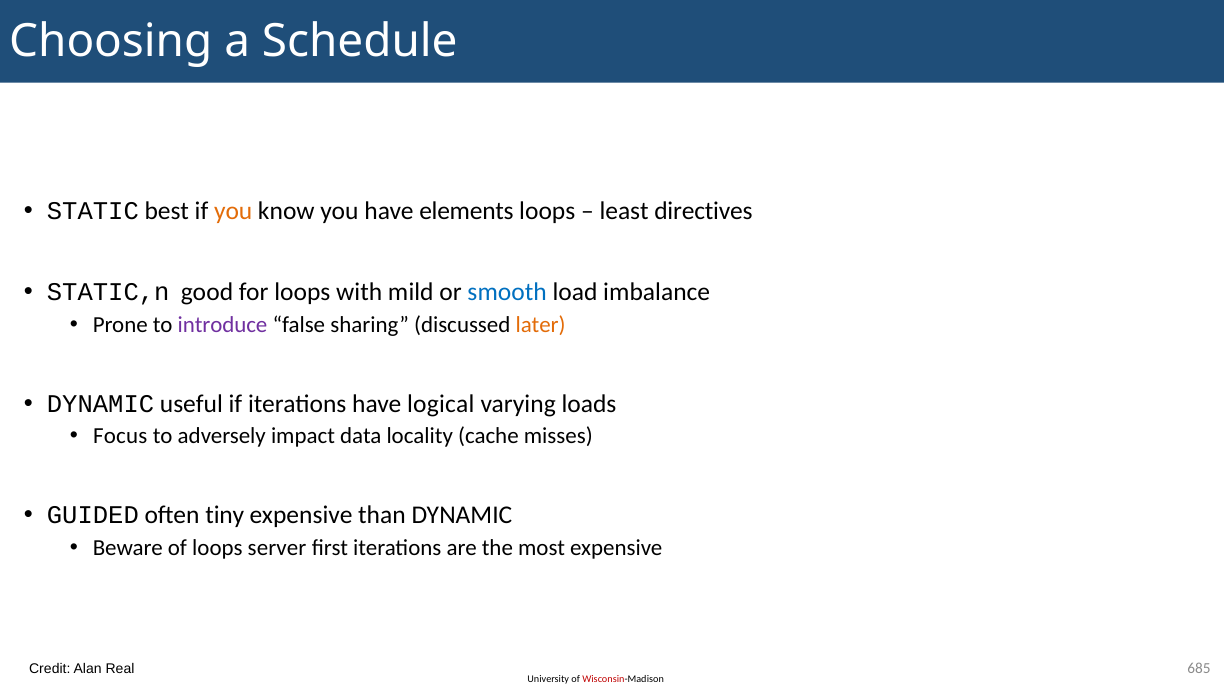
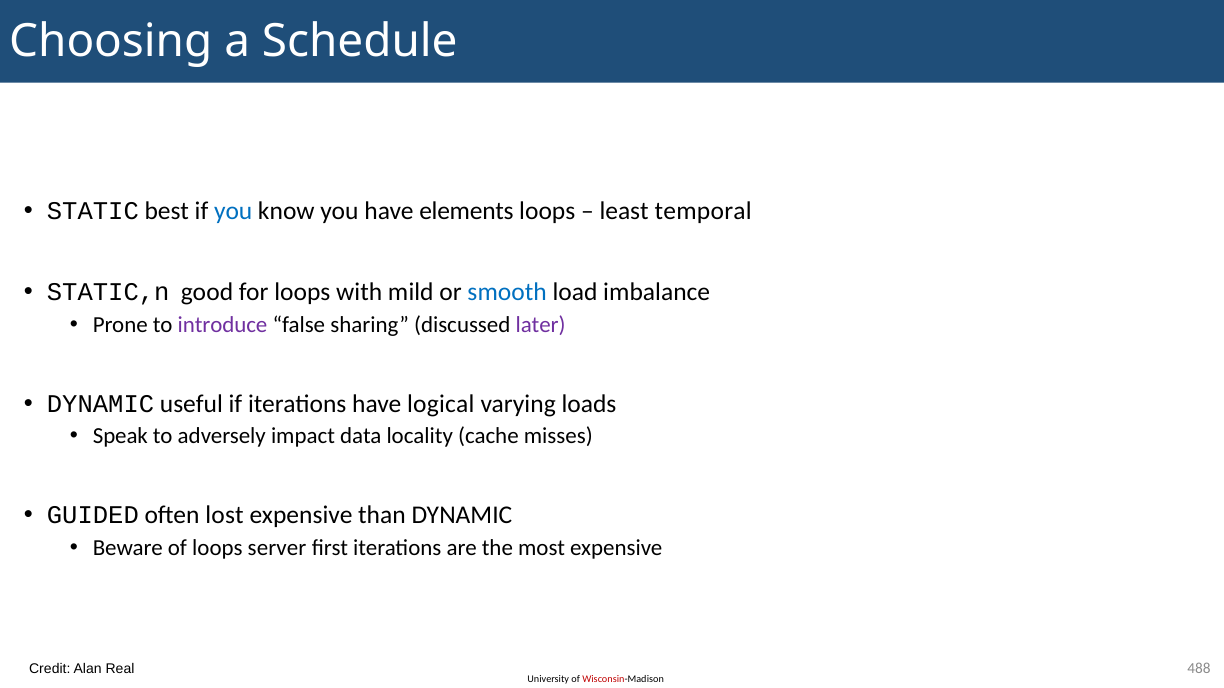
you colour: orange -> blue (233, 212)
directives: directives -> temporal (703, 212)
later colour: orange -> purple (541, 325)
Focus: Focus -> Speak (120, 437)
tiny: tiny -> lost (225, 516)
685: 685 -> 488 (1199, 669)
